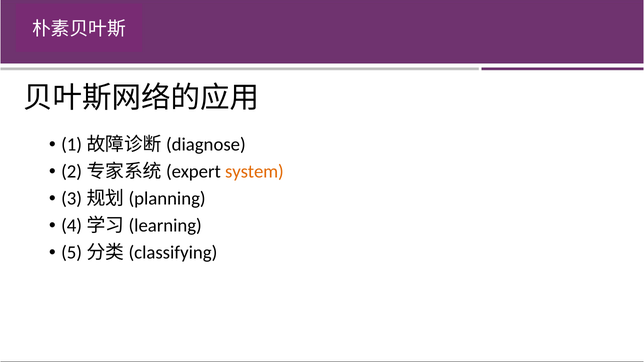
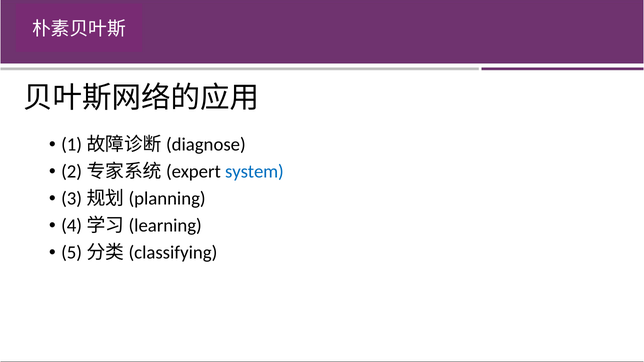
system colour: orange -> blue (254, 172)
